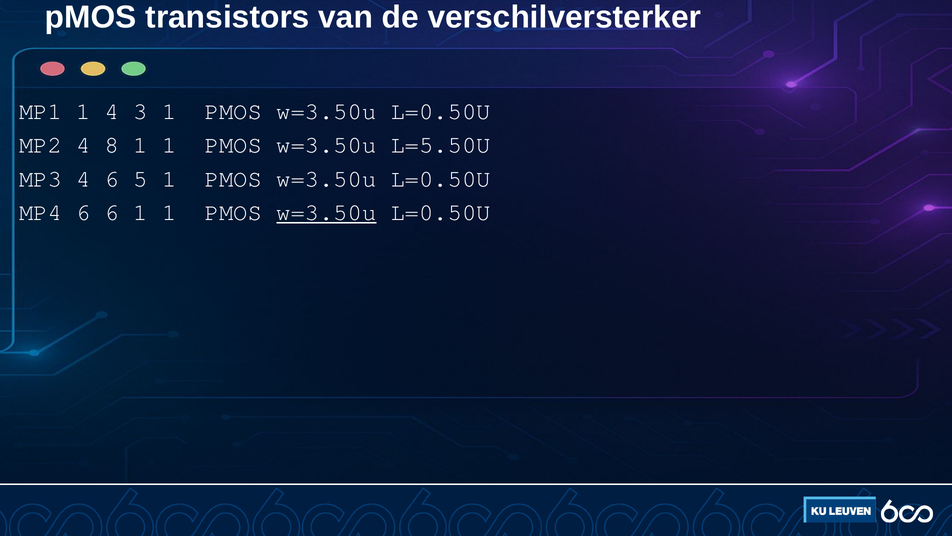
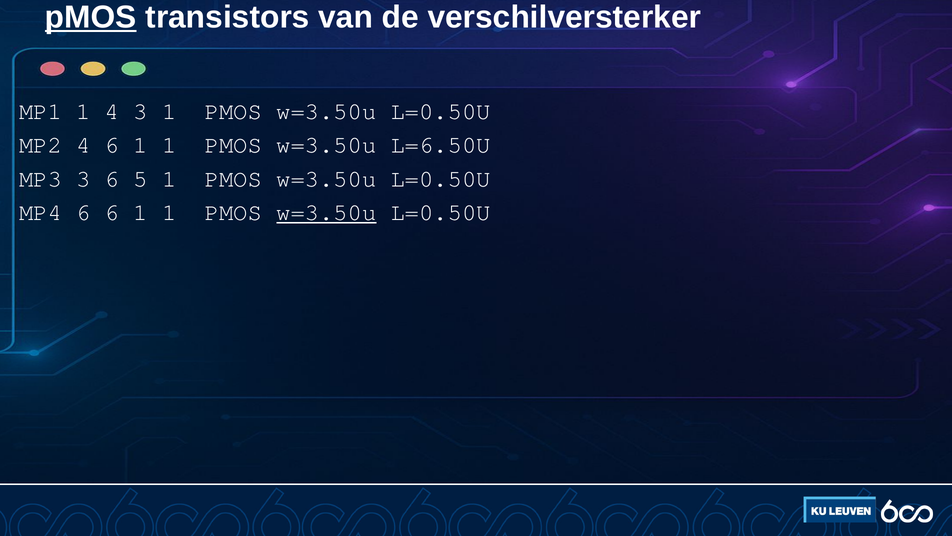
pMOS underline: none -> present (91, 17)
4 8: 8 -> 6 (112, 145)
L=5.50U: L=5.50U -> L=6.50U (441, 145)
MP3 4: 4 -> 3 (83, 179)
